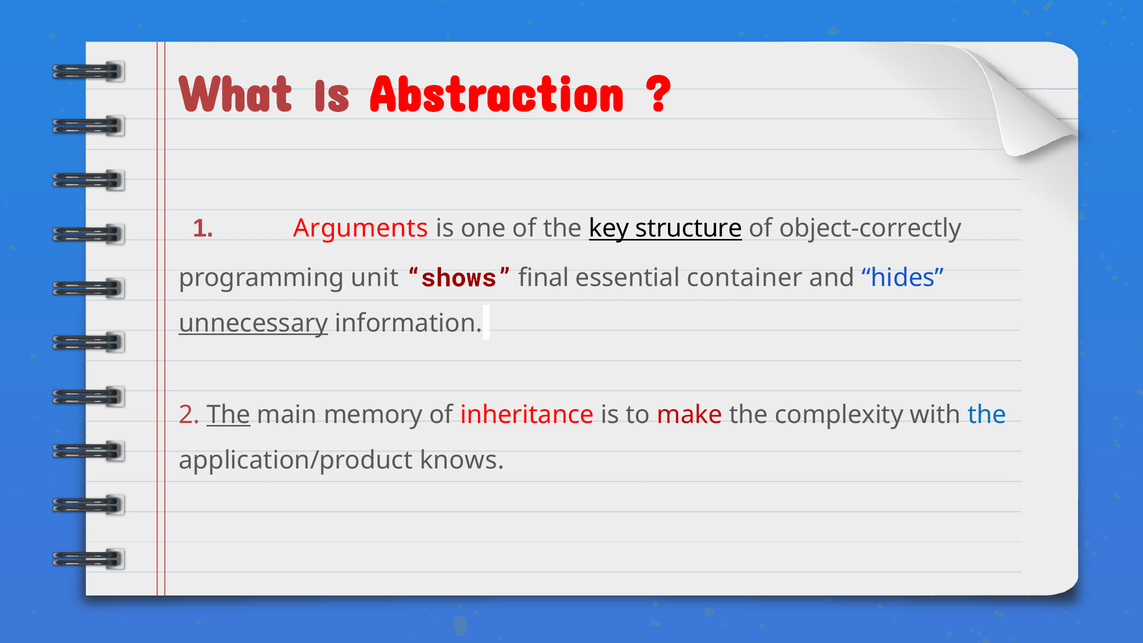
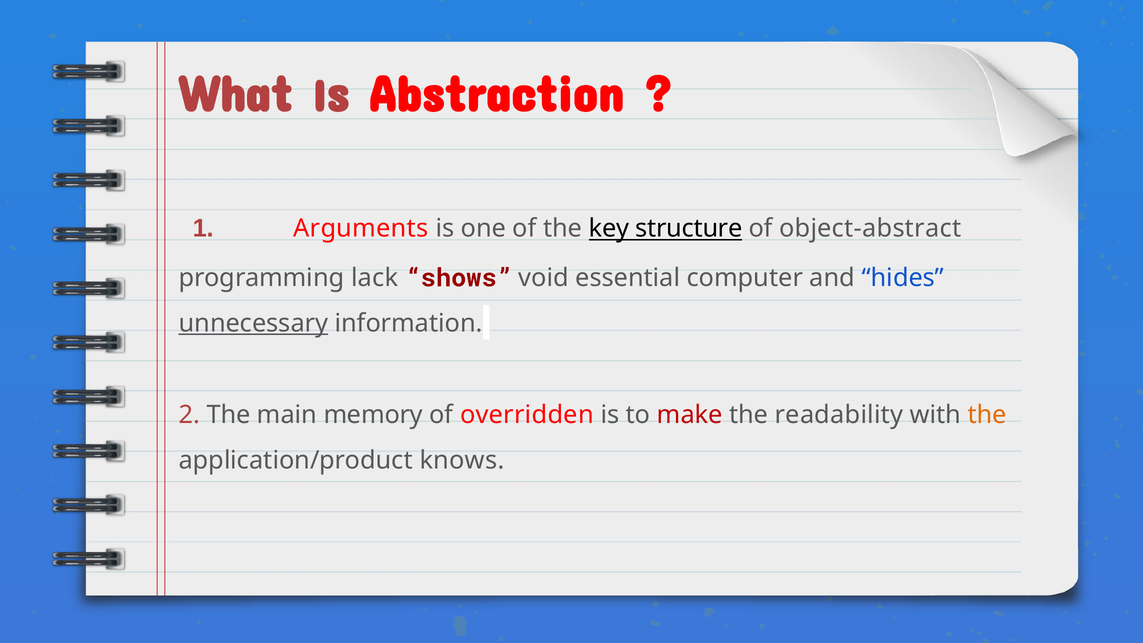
object-correctly: object-correctly -> object-abstract (870, 228)
unit: unit -> lack (375, 278)
final: final -> void (544, 278)
container: container -> computer (745, 278)
The underline: present -> none (229, 415)
inheritance: inheritance -> overridden (527, 415)
complexity: complexity -> readability (839, 415)
the colour: blue -> orange (987, 415)
